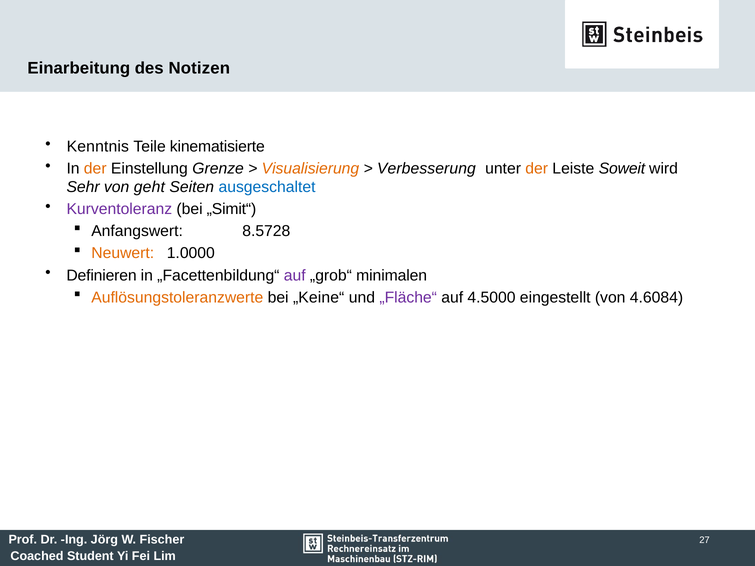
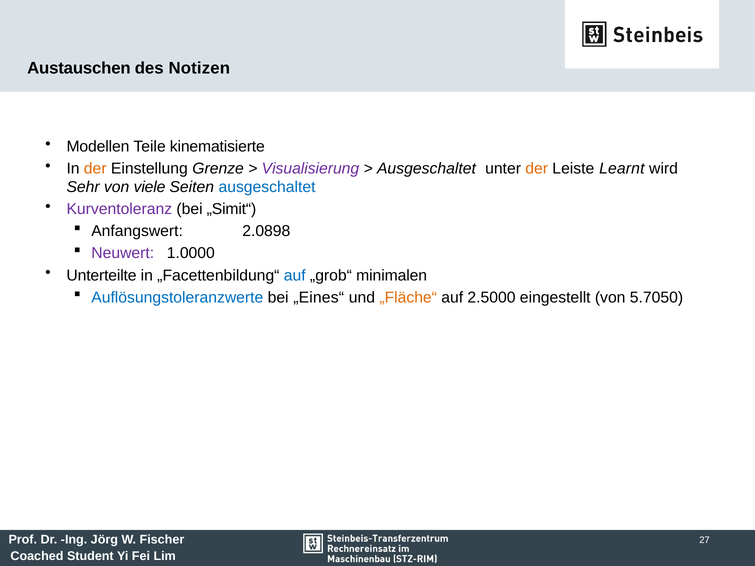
Einarbeitung: Einarbeitung -> Austauschen (79, 68)
Kenntnis: Kenntnis -> Modellen (98, 146)
Visualisierung colour: orange -> purple (310, 168)
Verbesserung: Verbesserung -> Ausgeschaltet (426, 168)
Soweit: Soweit -> Learnt (622, 168)
geht: geht -> viele (150, 187)
8.5728: 8.5728 -> 2.0898 (266, 231)
Neuwert colour: orange -> purple (123, 253)
Definieren: Definieren -> Unterteilte (102, 275)
auf colour: purple -> blue (295, 275)
Auflösungstoleranzwerte colour: orange -> blue (177, 297)
„Keine“: „Keine“ -> „Eines“ (319, 297)
„Fläche“ colour: purple -> orange (408, 297)
4.5000: 4.5000 -> 2.5000 (492, 297)
4.6084: 4.6084 -> 5.7050 (656, 297)
